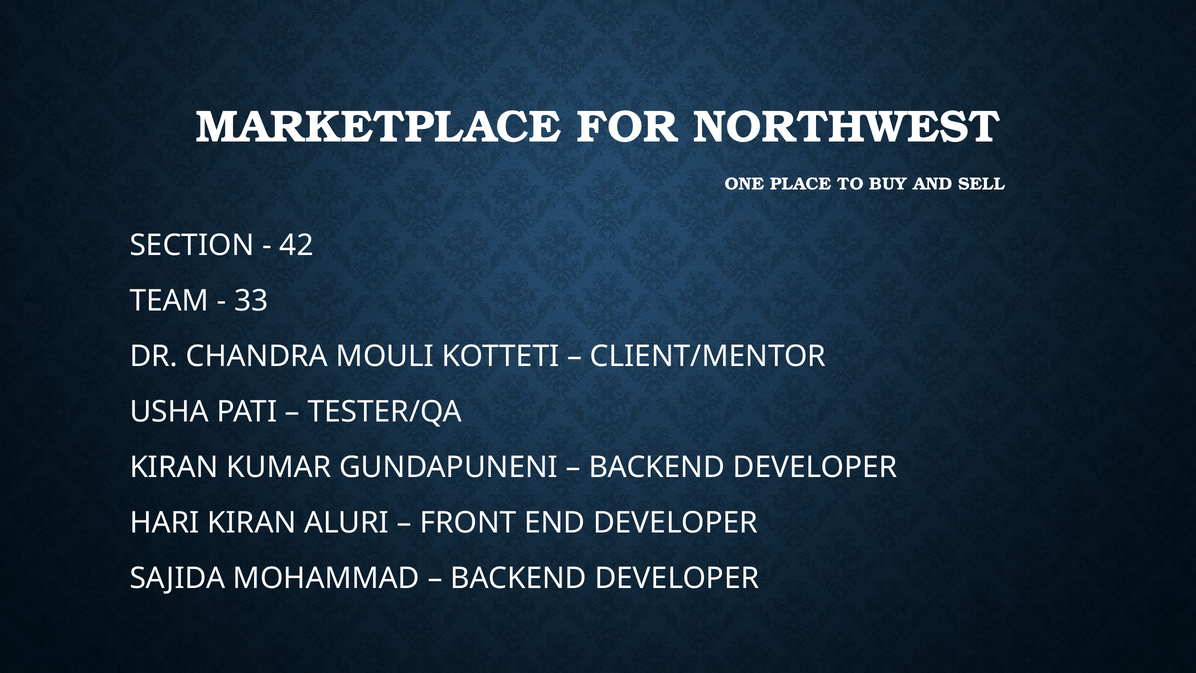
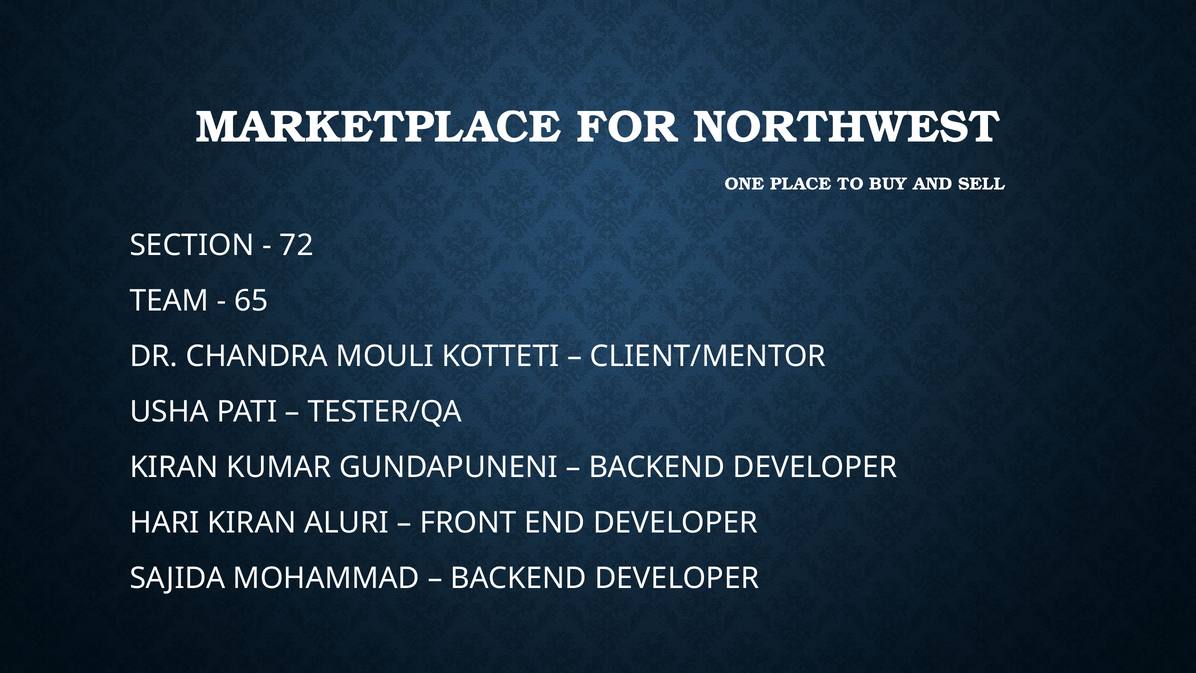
42: 42 -> 72 (297, 245)
33: 33 -> 65 (251, 301)
